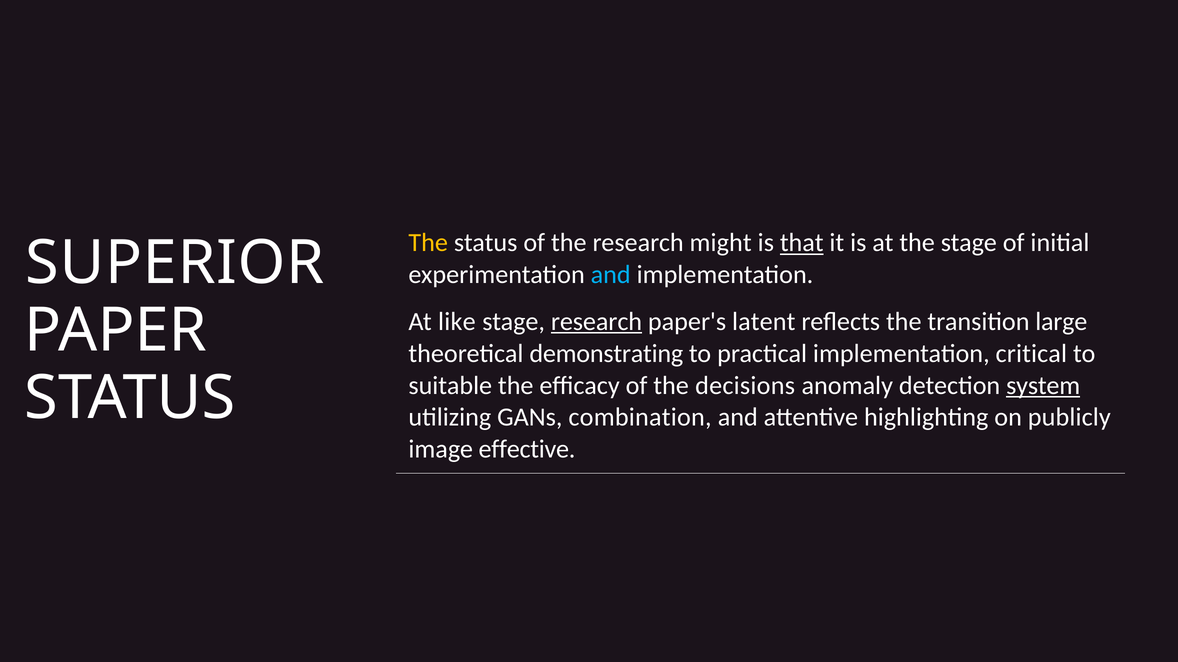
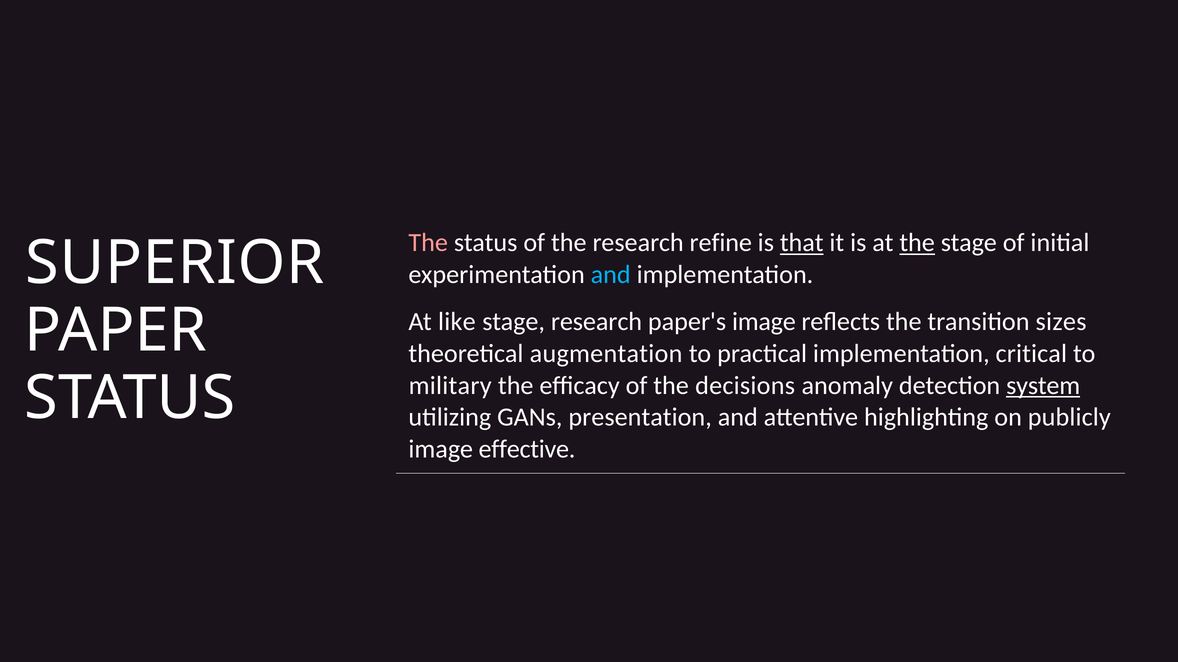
The colour: yellow -> pink (428, 243)
might: might -> refine (721, 243)
the underline: none -> present (917, 243)
research underline: present -> none (596, 322)
paper's latent: latent -> image (764, 322)
large: large -> sizes (1061, 322)
demonstrating: demonstrating -> augmentation (606, 354)
suitable: suitable -> military (450, 386)
combination: combination -> presentation (640, 418)
